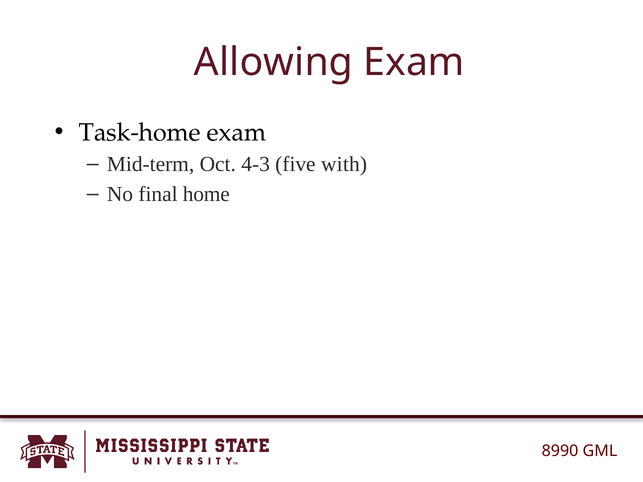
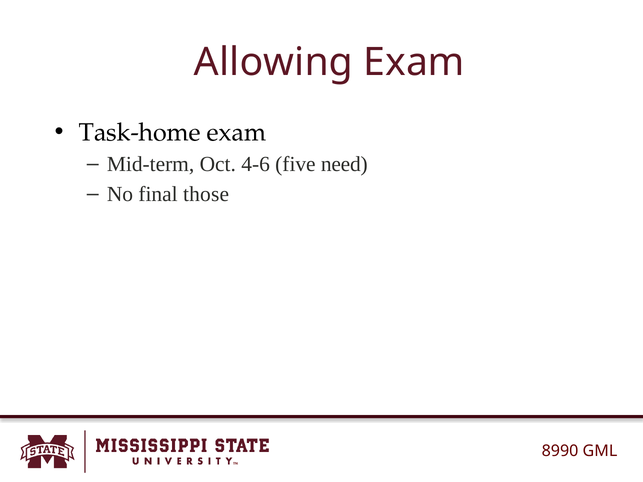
4-3: 4-3 -> 4-6 (256, 164)
with: with -> need (344, 164)
home: home -> those (206, 194)
